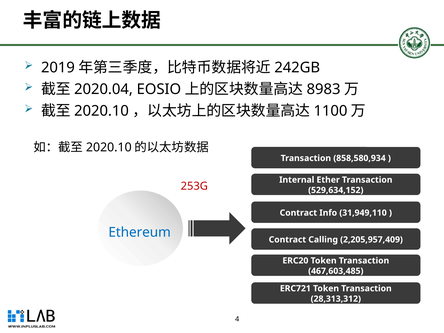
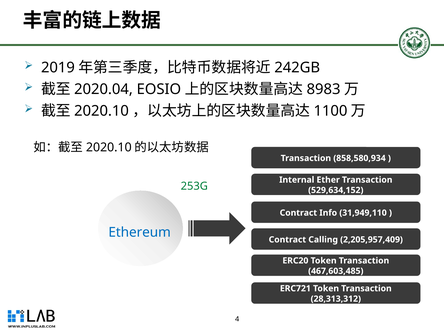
253G colour: red -> green (194, 186)
